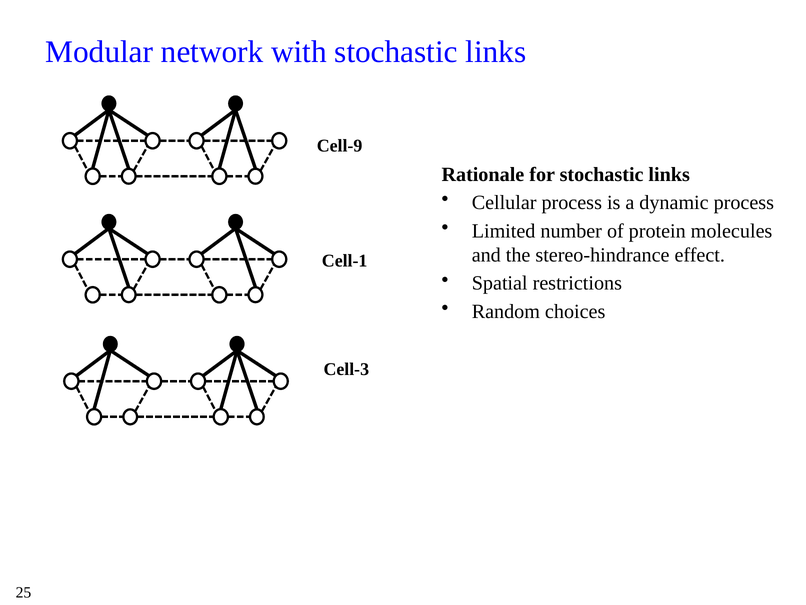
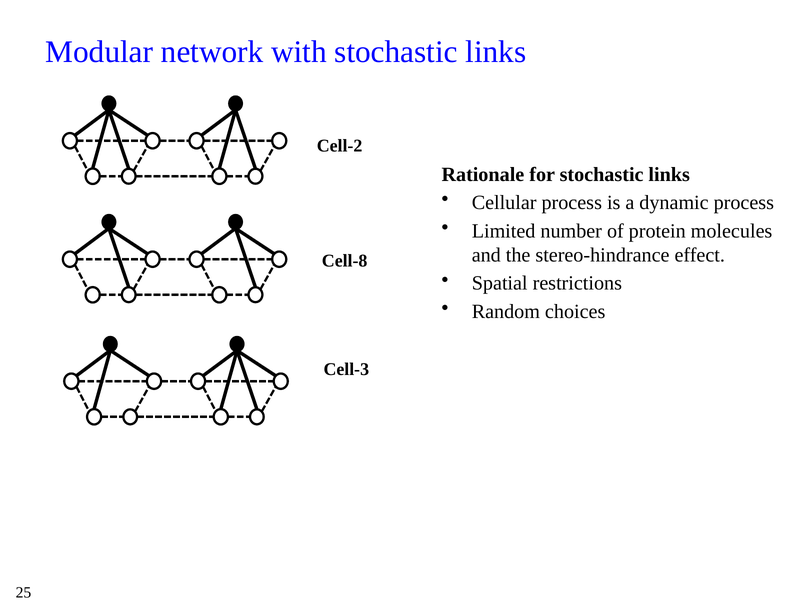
Cell-9: Cell-9 -> Cell-2 (340, 146)
Cell-1: Cell-1 -> Cell-8 (345, 261)
